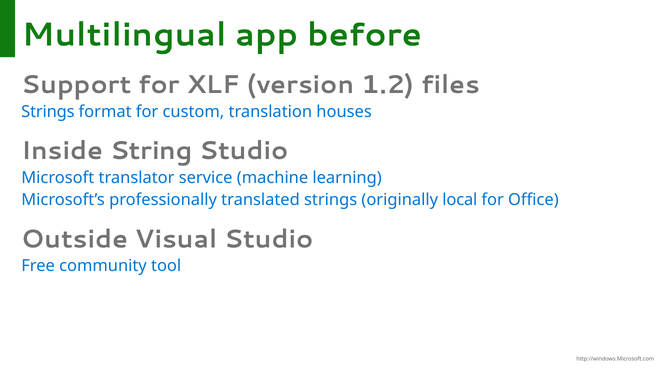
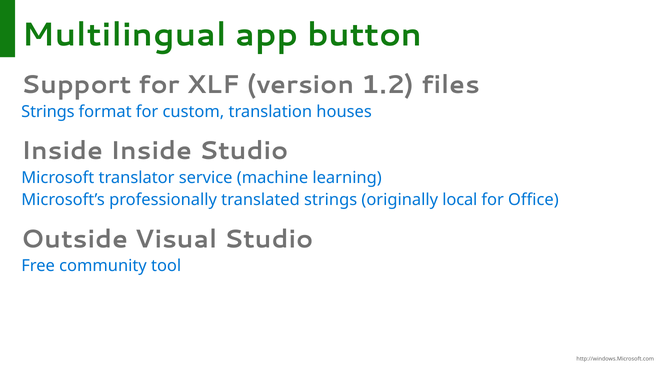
before: before -> button (365, 35)
Inside String: String -> Inside (151, 151)
